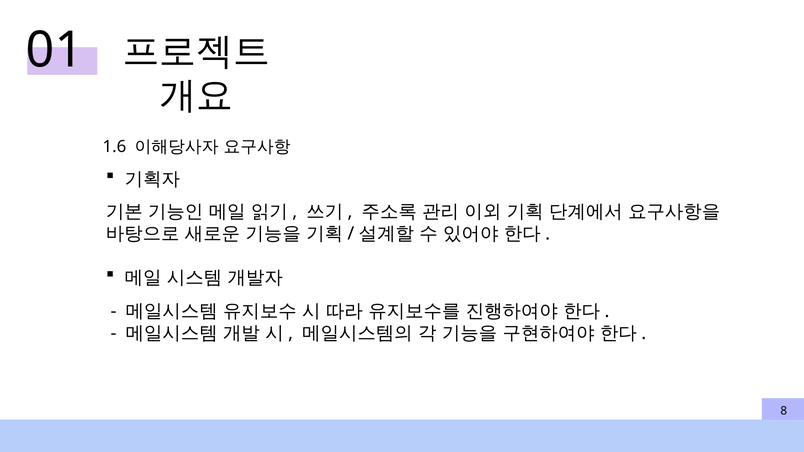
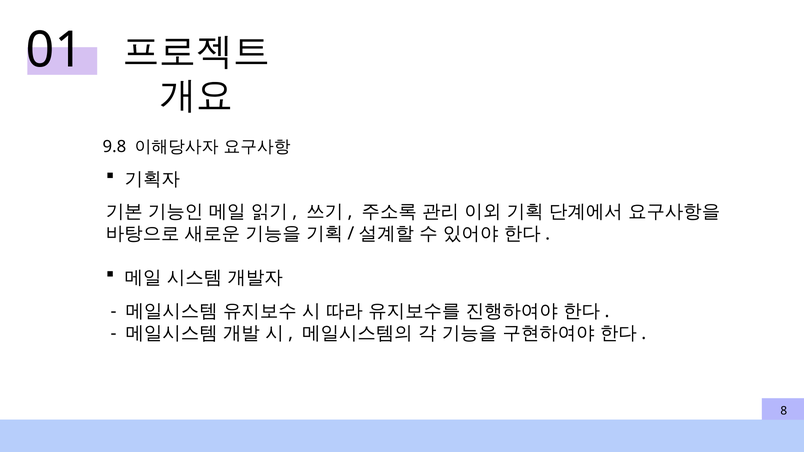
1.6: 1.6 -> 9.8 (114, 147)
